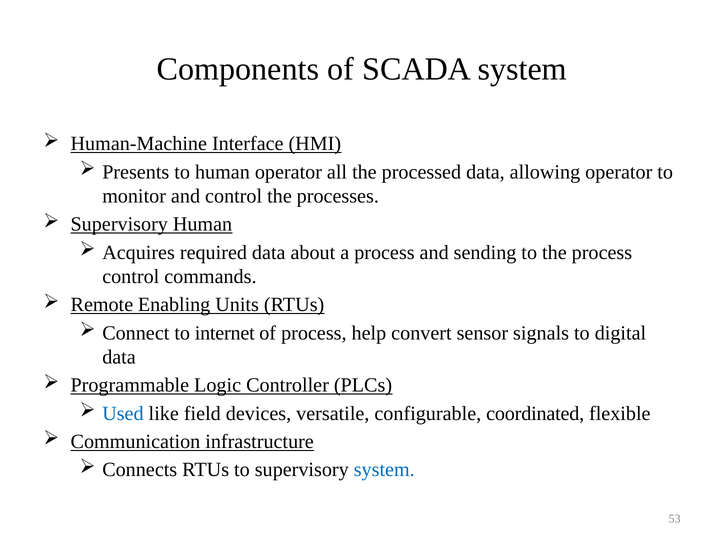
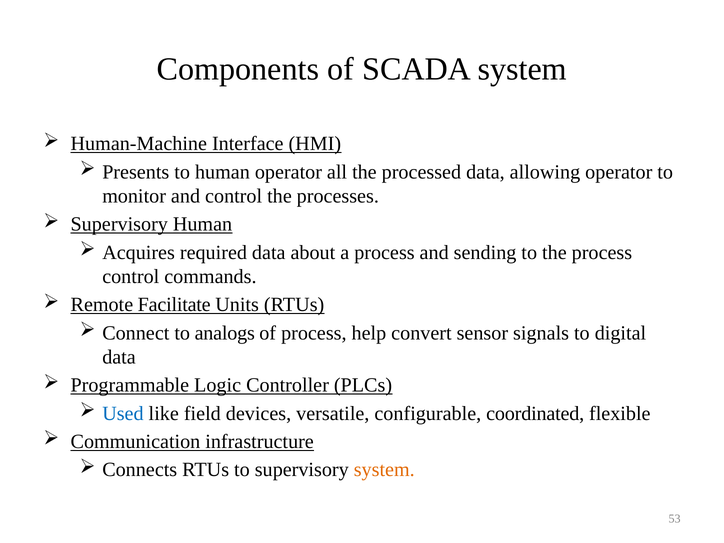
Enabling: Enabling -> Facilitate (174, 305)
internet: internet -> analogs (225, 333)
system colour: blue -> orange (384, 470)
